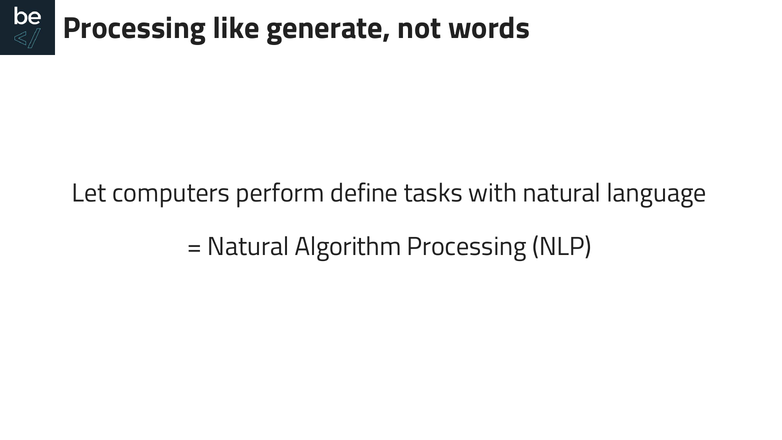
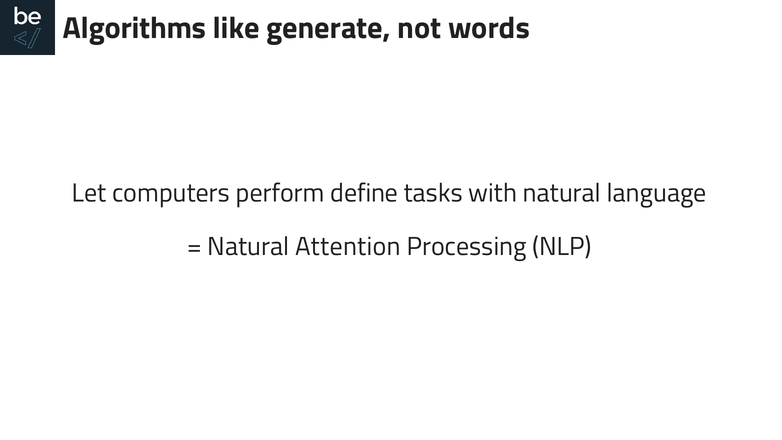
Processing: Processing -> Algorithms (134, 28)
Algorithm: Algorithm -> Attention (348, 247)
